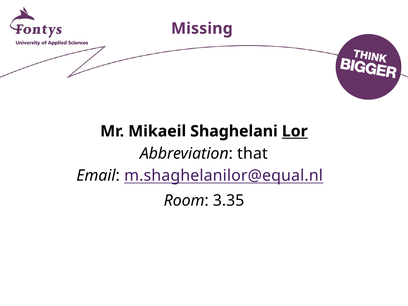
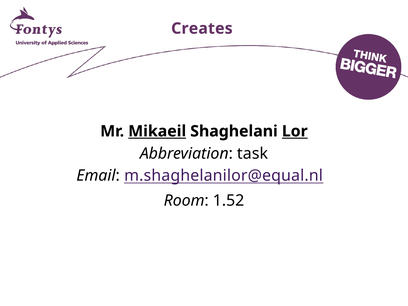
Missing: Missing -> Creates (202, 28)
Mikaeil underline: none -> present (157, 131)
that: that -> task (252, 153)
3.35: 3.35 -> 1.52 (229, 200)
